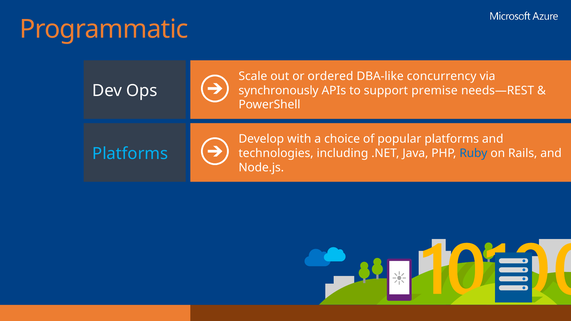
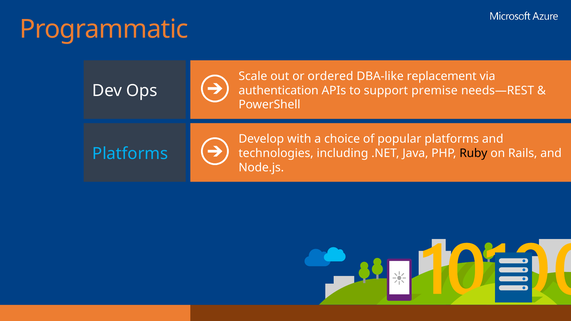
concurrency: concurrency -> replacement (442, 76)
synchronously: synchronously -> authentication (279, 90)
Ruby colour: blue -> black (473, 153)
